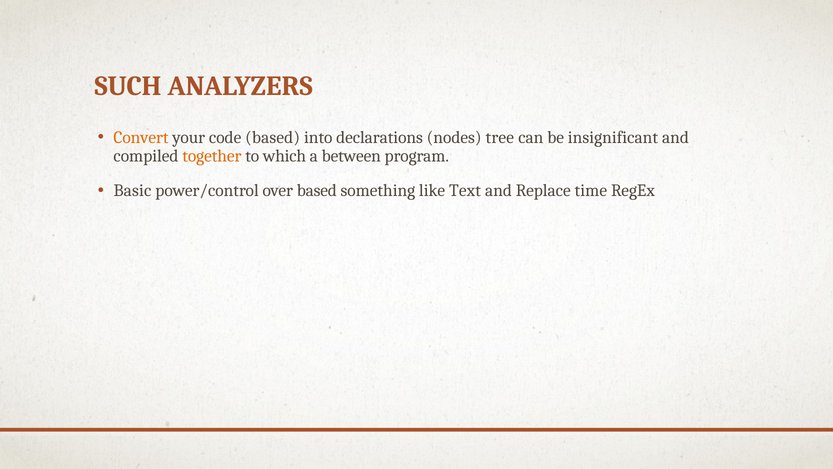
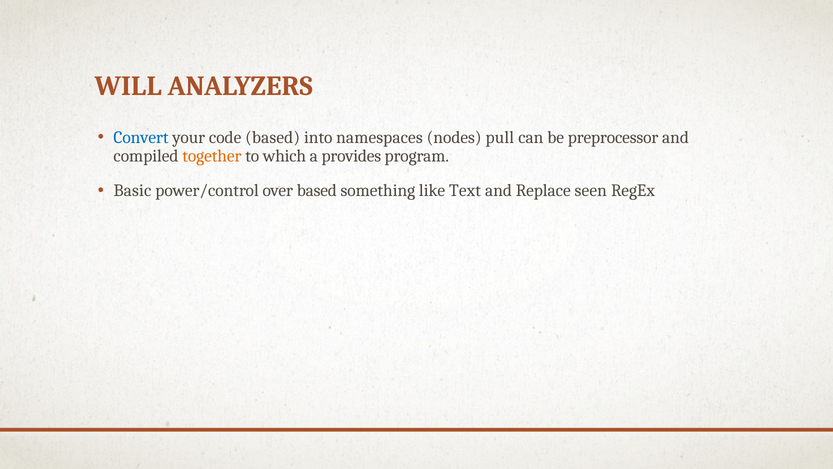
SUCH: SUCH -> WILL (128, 86)
Convert colour: orange -> blue (141, 137)
declarations: declarations -> namespaces (379, 137)
tree: tree -> pull (500, 137)
insignificant: insignificant -> preprocessor (613, 137)
between: between -> provides (351, 156)
time: time -> seen (591, 190)
